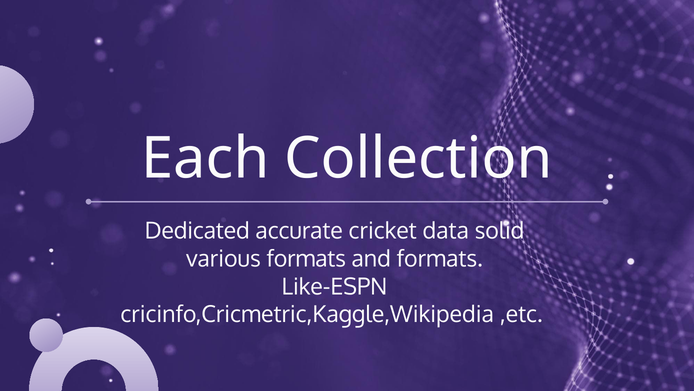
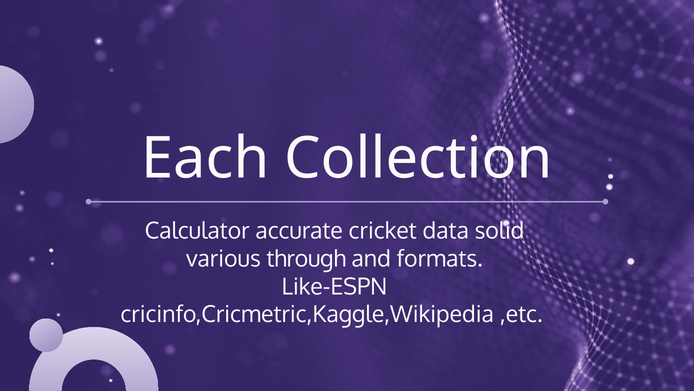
Dedicated: Dedicated -> Calculator (197, 231)
various formats: formats -> through (306, 259)
